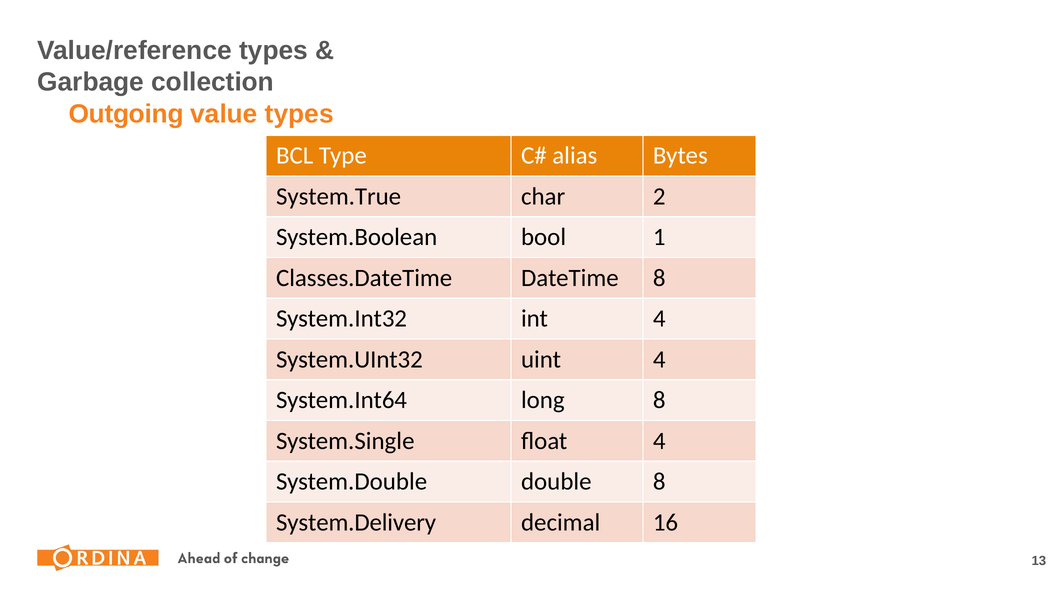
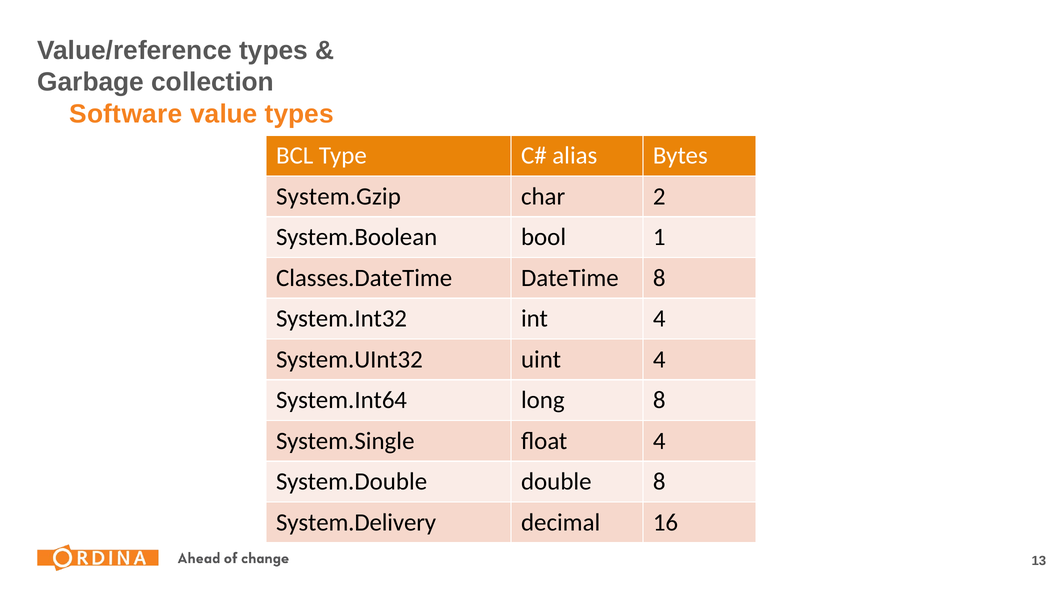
Outgoing: Outgoing -> Software (126, 114)
System.True: System.True -> System.Gzip (338, 196)
